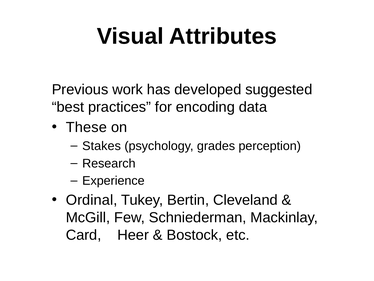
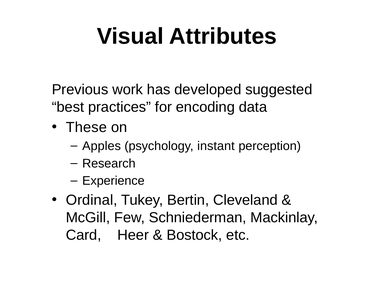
Stakes: Stakes -> Apples (102, 146)
grades: grades -> instant (216, 146)
